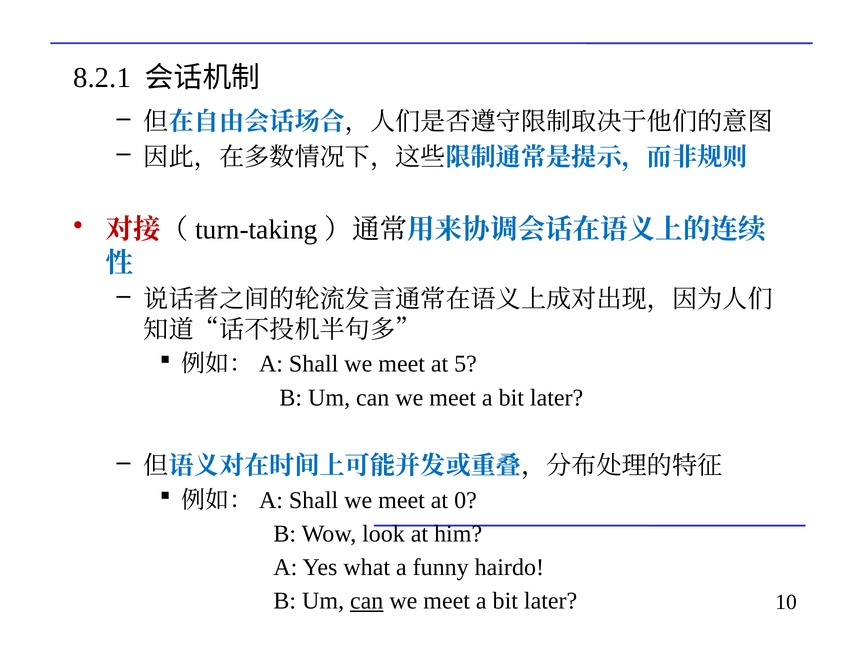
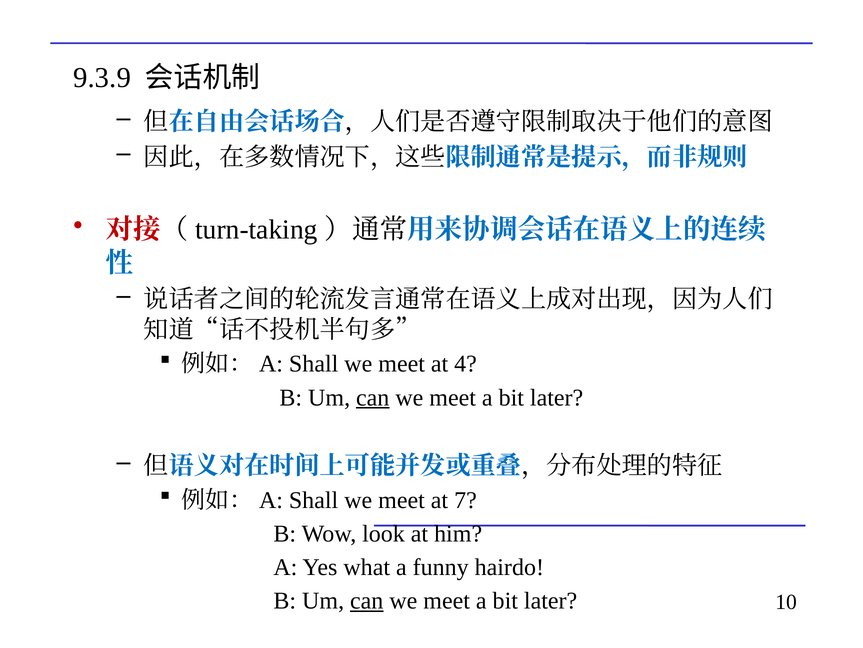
8.2.1: 8.2.1 -> 9.3.9 (102, 78)
5: 5 -> 4 (466, 364)
can underline: none -> present (373, 397)
0: 0 -> 7 (465, 500)
